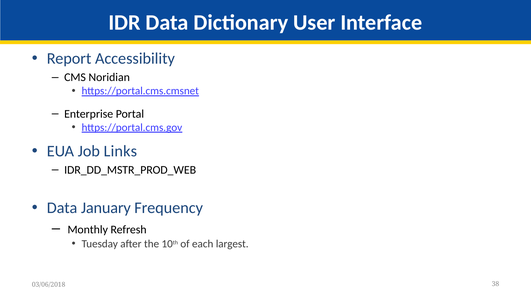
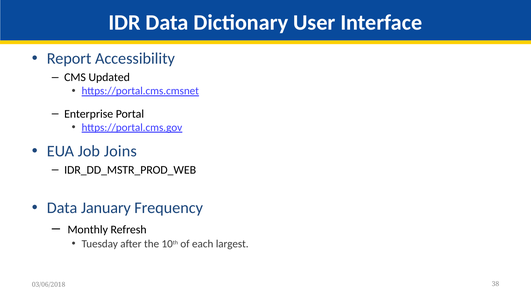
Noridian: Noridian -> Updated (109, 78)
Links: Links -> Joins (120, 151)
